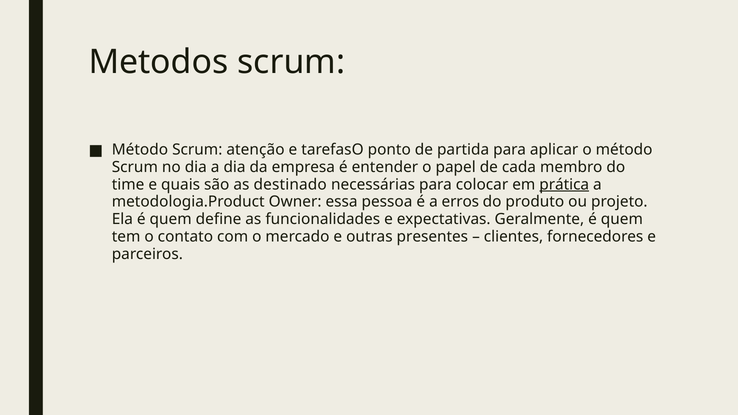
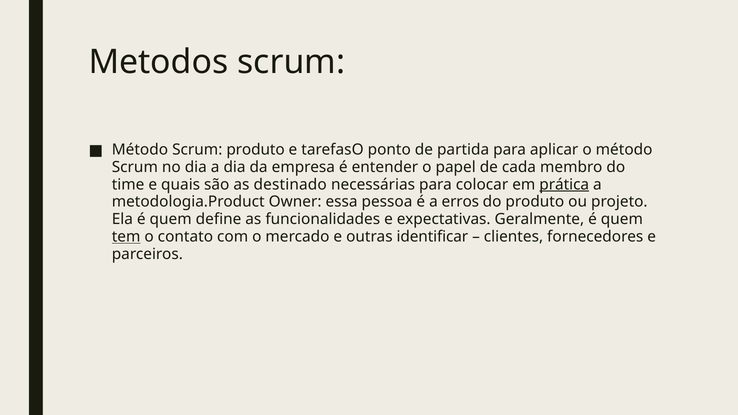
Scrum atenção: atenção -> produto (256, 150)
tem underline: none -> present (126, 237)
presentes: presentes -> identificar (432, 237)
